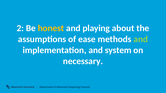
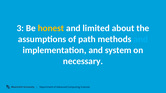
2: 2 -> 3 (20, 28)
playing: playing -> limited (96, 28)
ease: ease -> path (87, 39)
and colour: light green -> light blue (141, 39)
